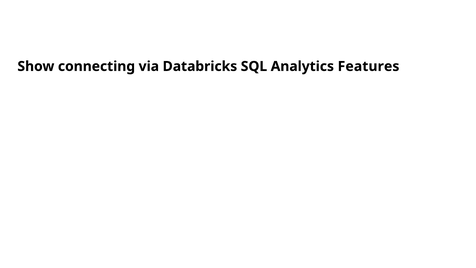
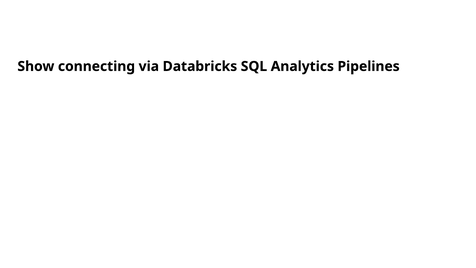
Features: Features -> Pipelines (369, 66)
